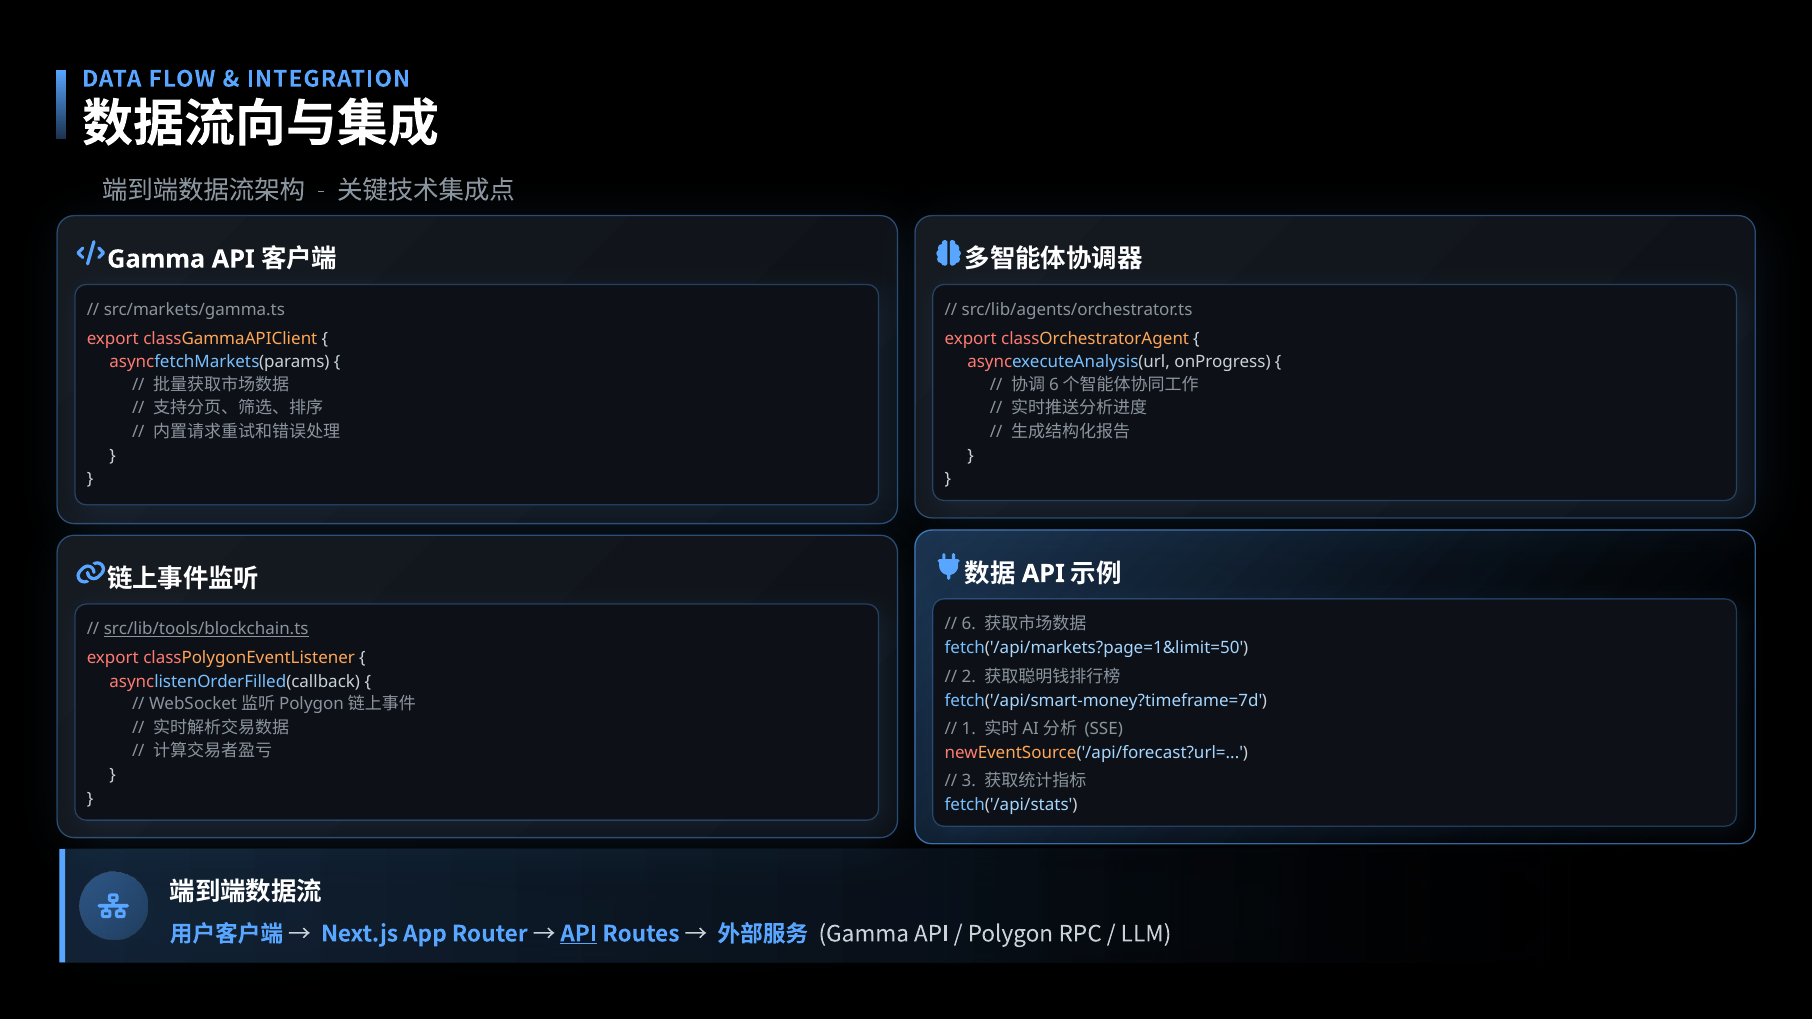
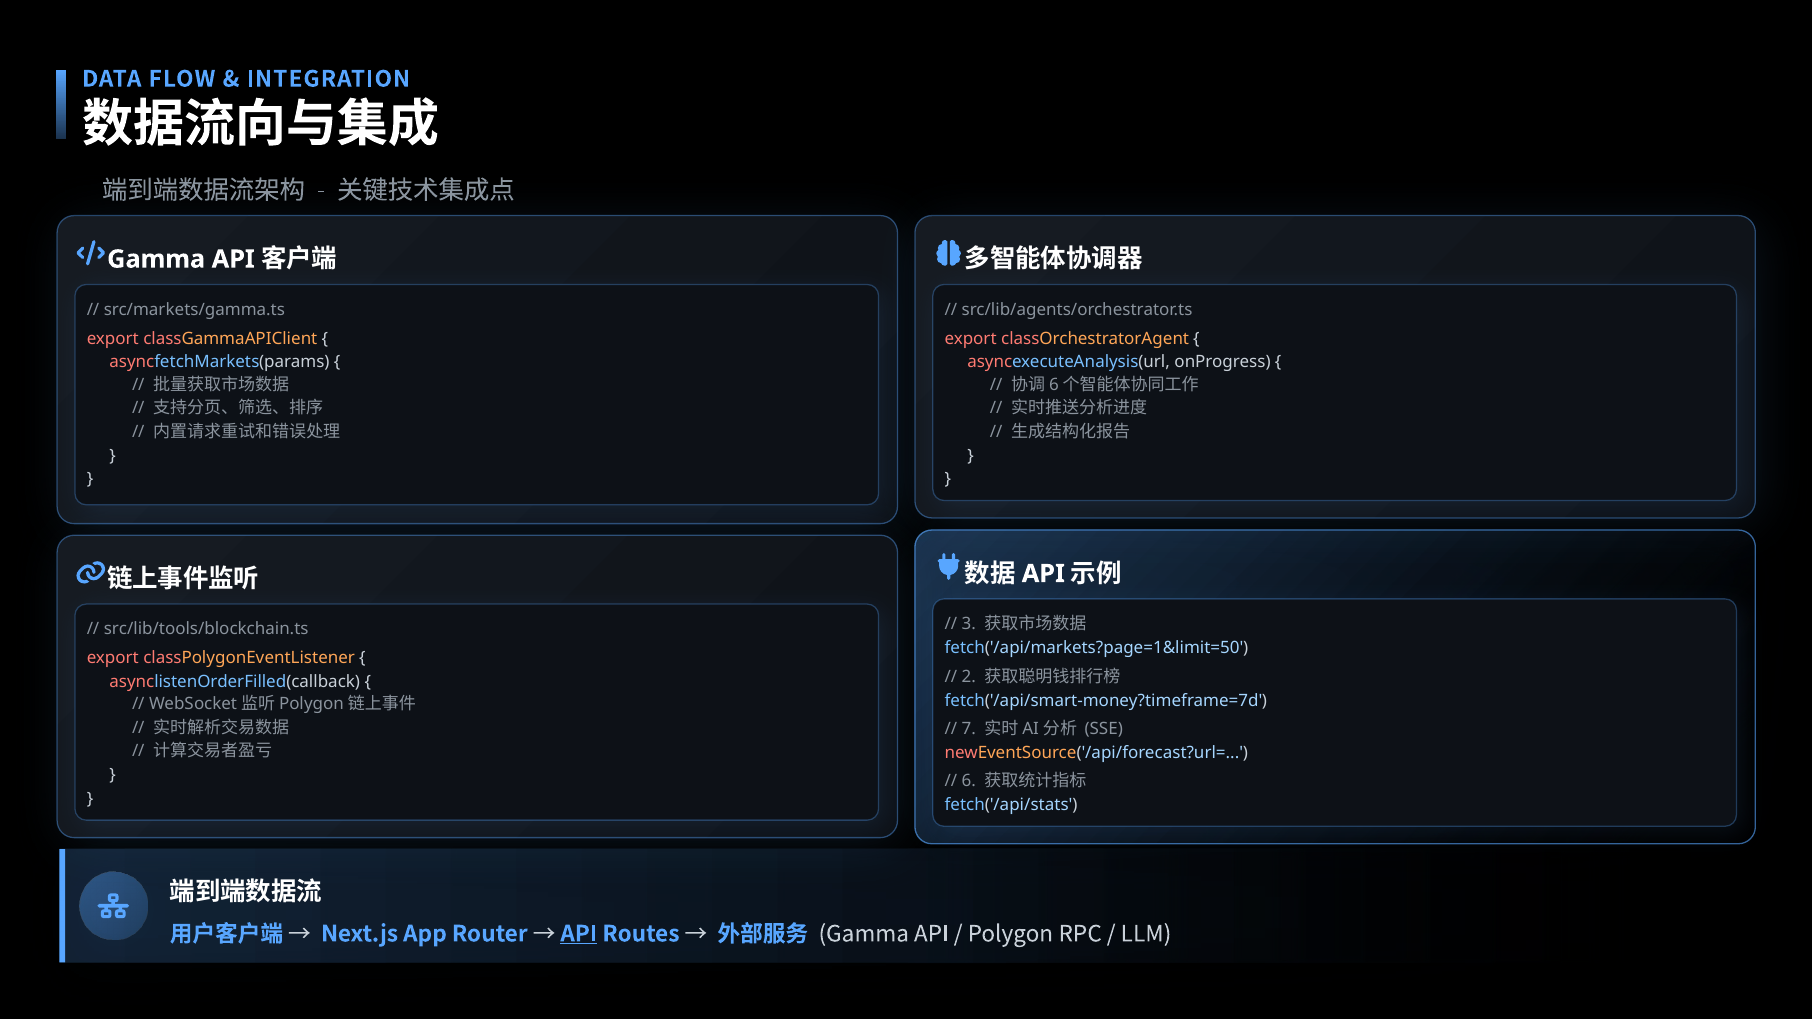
6: 6 -> 3 (969, 624)
src/lib/tools/blockchain.ts underline: present -> none (206, 630)
1: 1 -> 7 (969, 729)
3: 3 -> 6 (969, 781)
